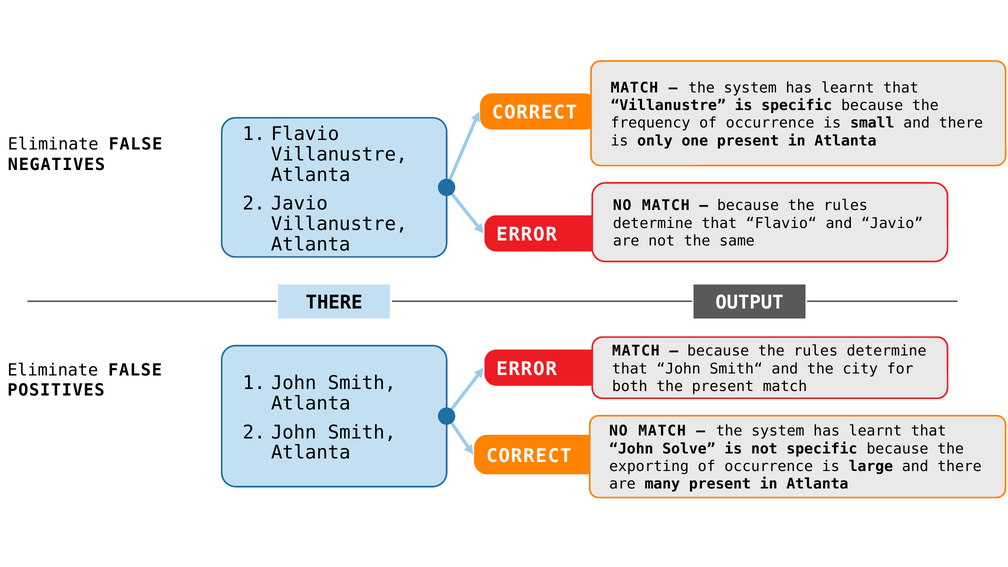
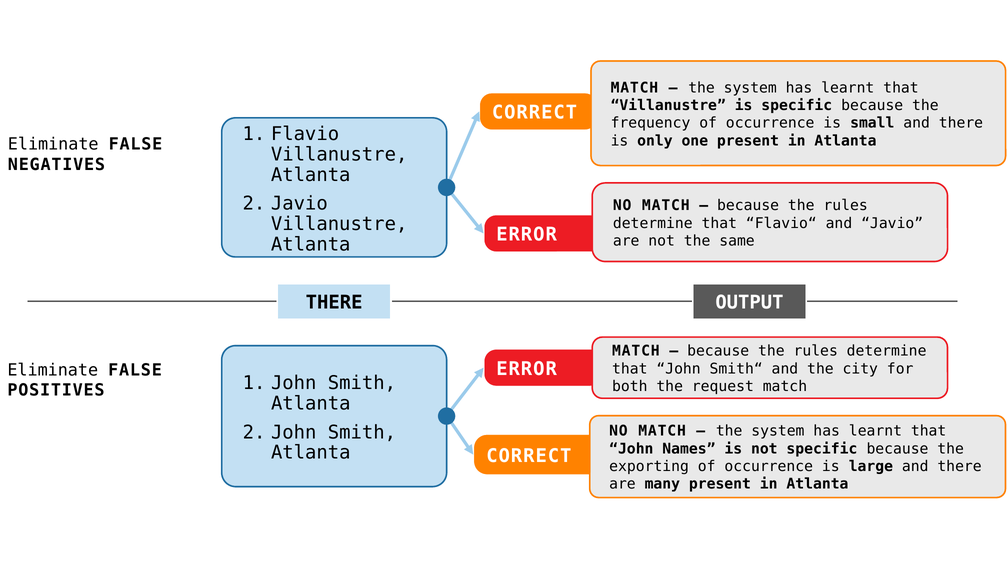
the present: present -> request (723, 386)
Solve: Solve -> Names (689, 449)
